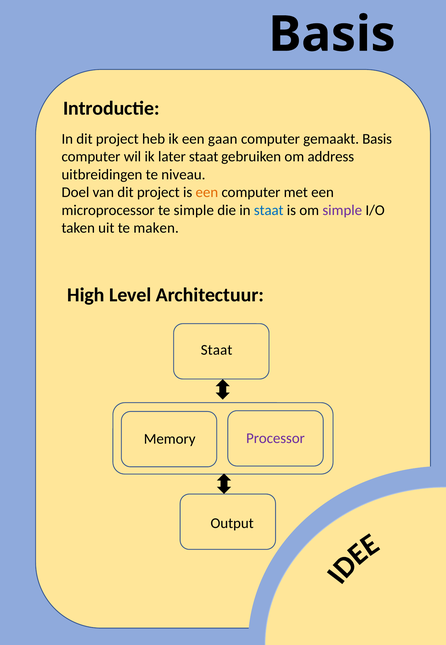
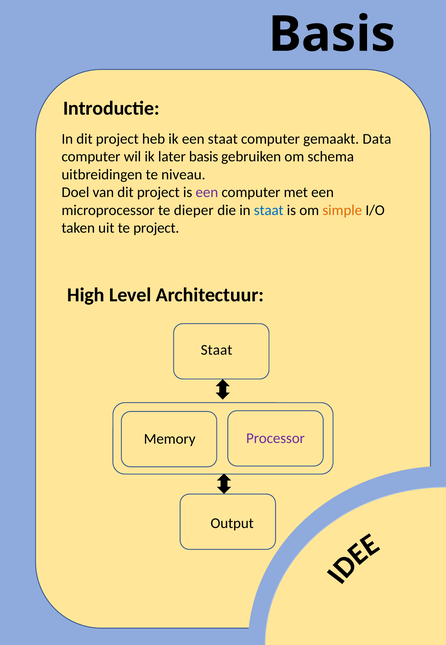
een gaan: gaan -> staat (223, 139)
gemaakt Basis: Basis -> Data (377, 139)
later staat: staat -> basis (204, 156)
address: address -> schema (331, 156)
een colour: orange -> purple (207, 192)
te simple: simple -> dieper (194, 210)
simple colour: purple -> orange (342, 210)
te maken: maken -> project (156, 228)
